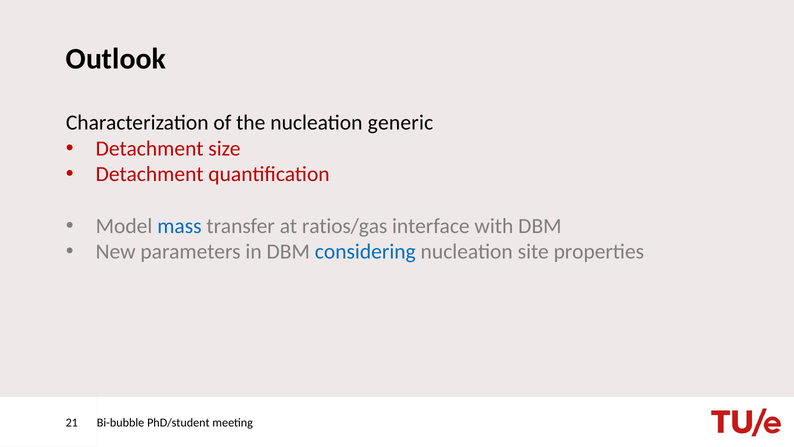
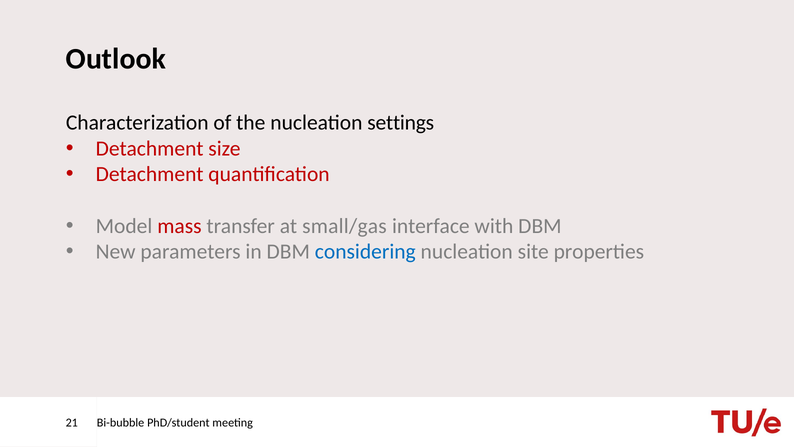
generic: generic -> settings (401, 123)
mass colour: blue -> red (179, 226)
ratios/gas: ratios/gas -> small/gas (344, 226)
